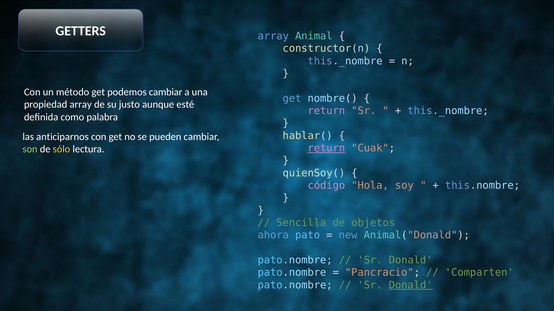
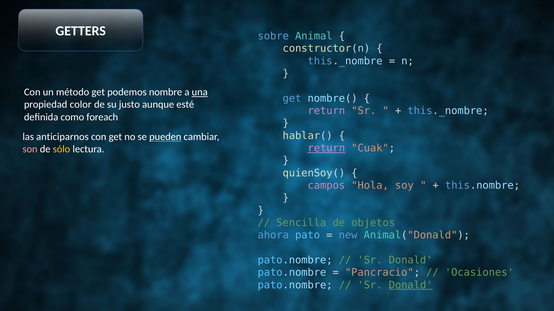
GETTERS array: array -> sobre (273, 36)
podemos cambiar: cambiar -> nombre (166, 92)
una underline: none -> present (200, 92)
propiedad array: array -> color (81, 105)
palabra: palabra -> foreach (102, 117)
pueden underline: none -> present (165, 137)
son colour: light green -> pink (30, 149)
código: código -> campos (326, 186)
Comparten: Comparten -> Ocasiones (479, 273)
